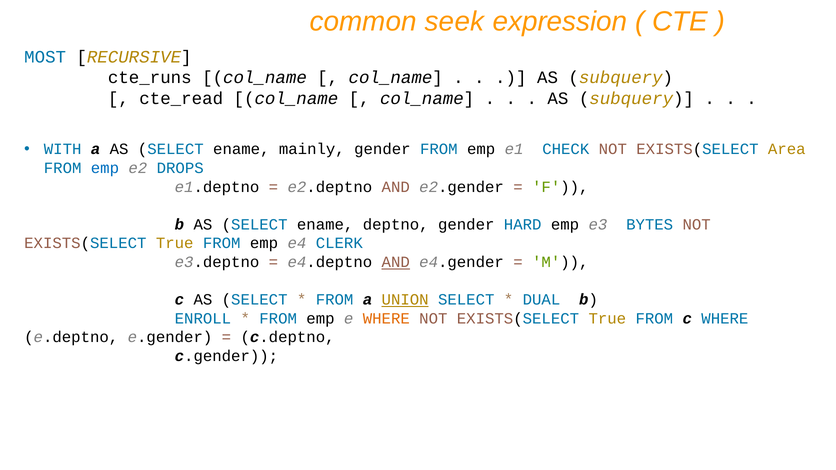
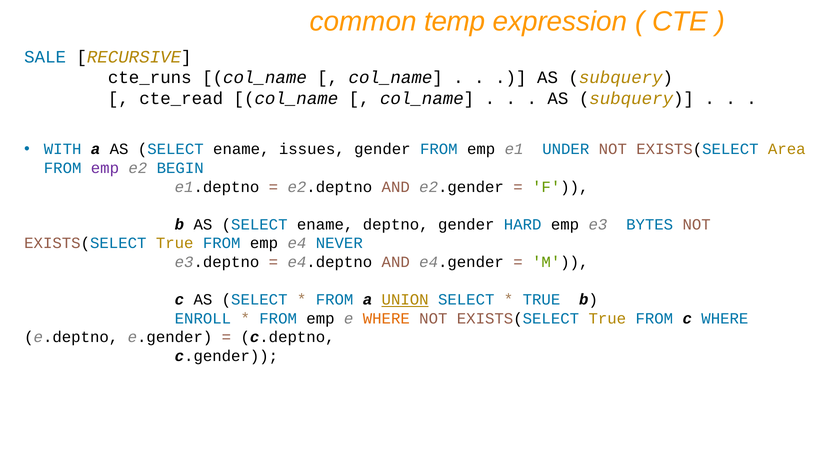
seek: seek -> temp (455, 22)
MOST: MOST -> SALE (45, 57)
mainly: mainly -> issues (312, 149)
CHECK: CHECK -> UNDER (566, 149)
emp colour: blue -> purple (105, 168)
DROPS: DROPS -> BEGIN (180, 168)
CLERK: CLERK -> NEVER (339, 243)
AND underline: present -> none (396, 262)
DUAL: DUAL -> TRUE (541, 300)
